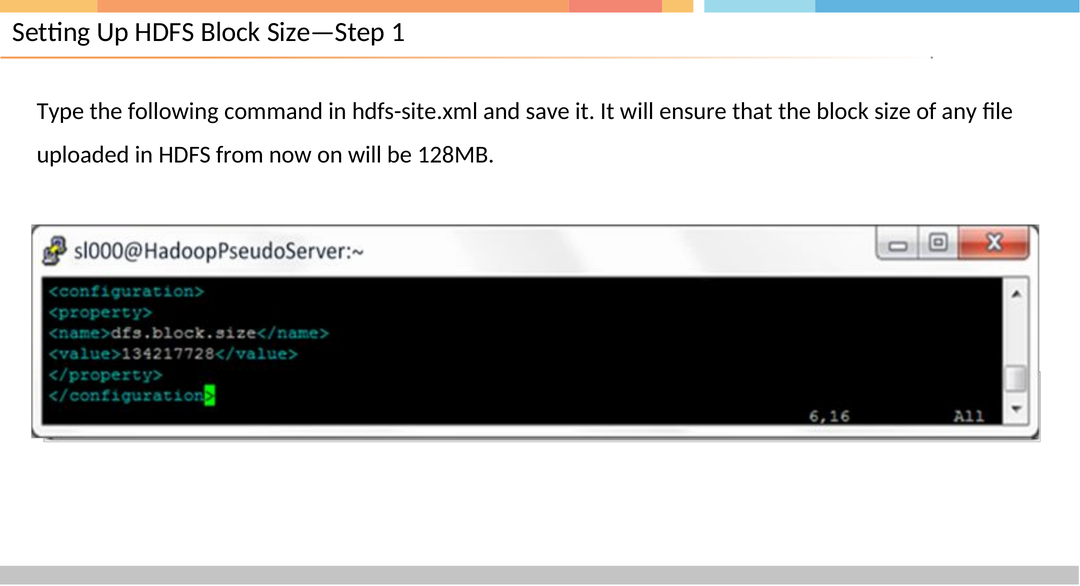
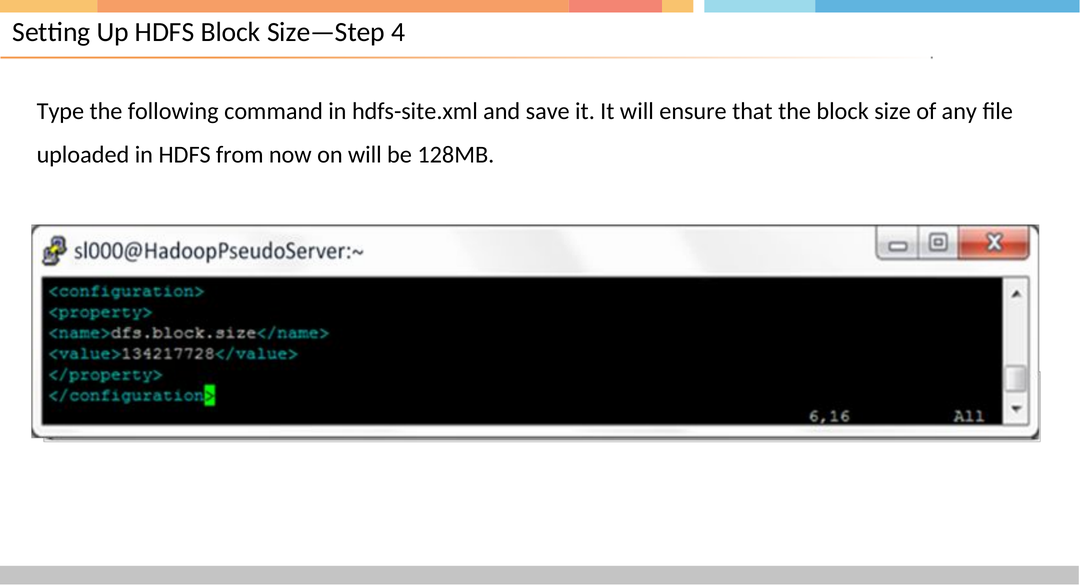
1: 1 -> 4 (398, 32)
